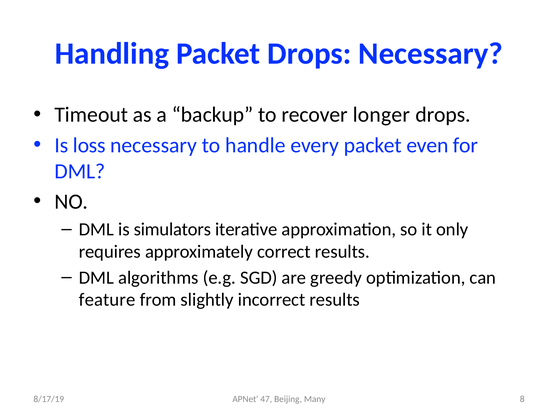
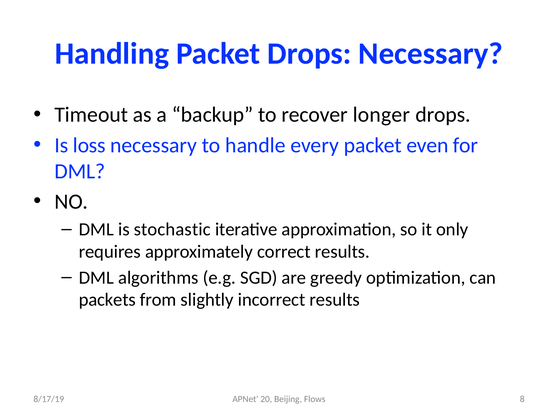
simulators: simulators -> stochastic (172, 230)
feature: feature -> packets (107, 300)
47: 47 -> 20 (266, 400)
Many: Many -> Flows (315, 400)
